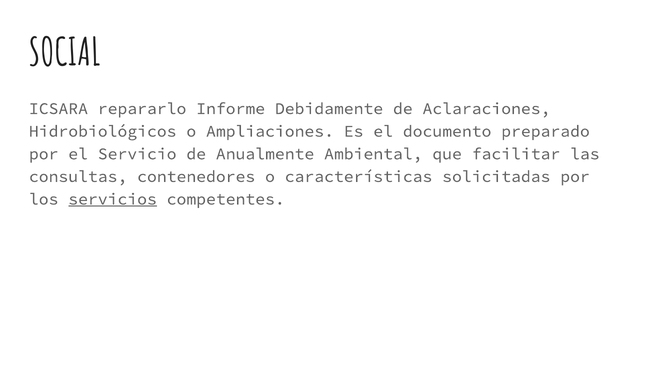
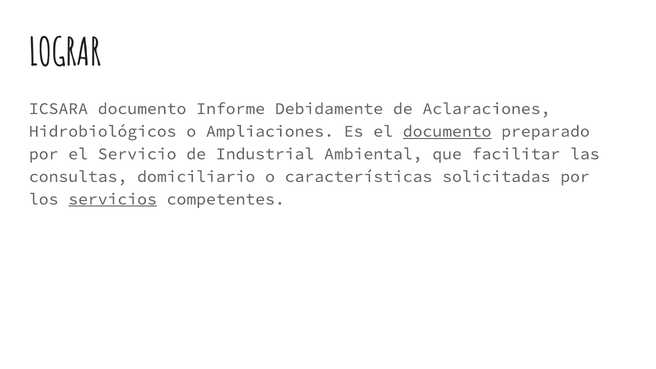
SOCIAL: SOCIAL -> LOGRAR (65, 53)
ICSARA repararlo: repararlo -> documento (142, 109)
documento underline: none -> present (447, 131)
Anualmente: Anualmente -> Industrial (265, 154)
contenedores: contenedores -> domiciliario (196, 177)
